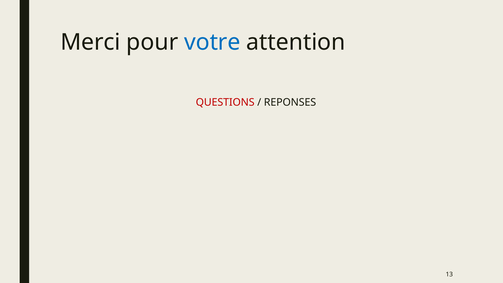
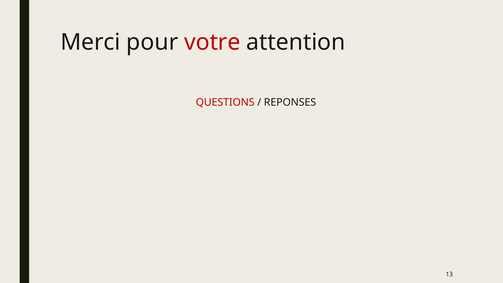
votre colour: blue -> red (212, 42)
